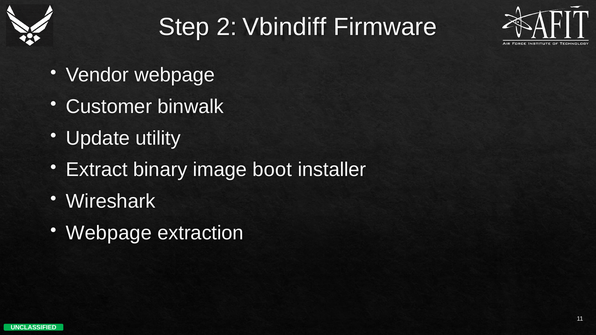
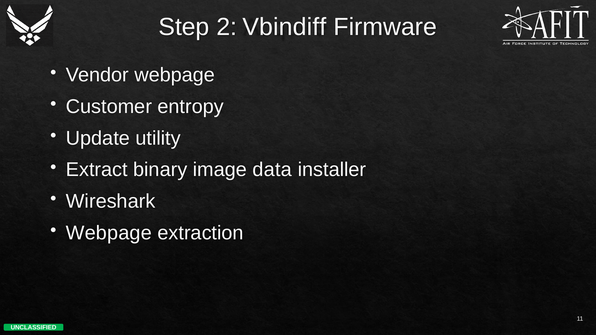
binwalk: binwalk -> entropy (191, 107)
boot: boot -> data (272, 170)
